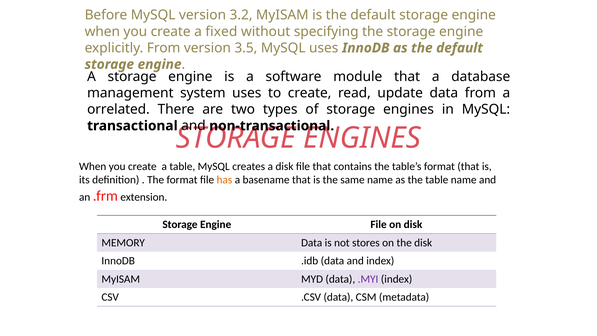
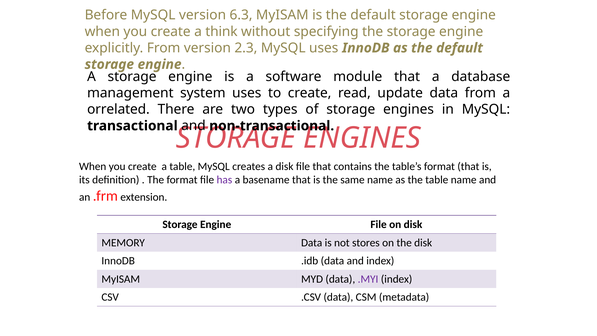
3.2: 3.2 -> 6.3 (241, 15)
fixed: fixed -> think (221, 32)
3.5: 3.5 -> 2.3 (246, 48)
has colour: orange -> purple (224, 180)
